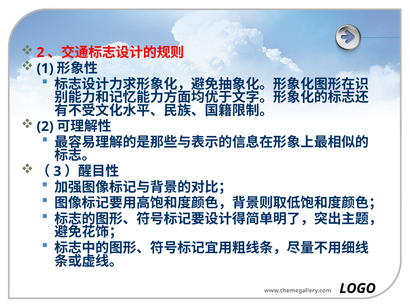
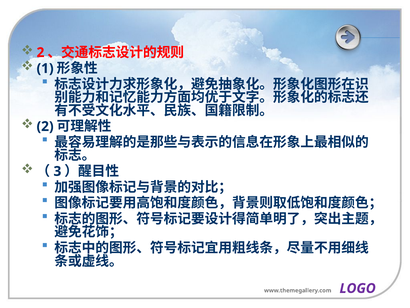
LOGO colour: black -> purple (358, 288)
